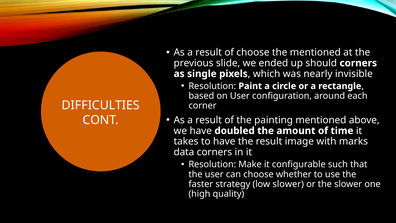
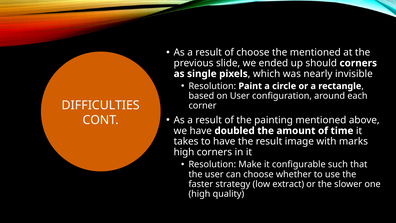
data: data -> high (184, 152)
low slower: slower -> extract (288, 184)
